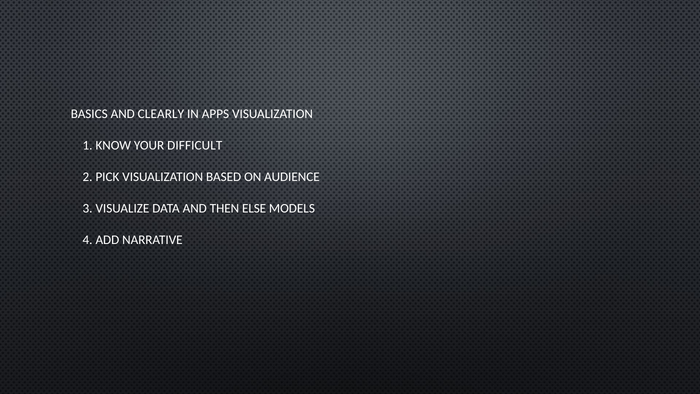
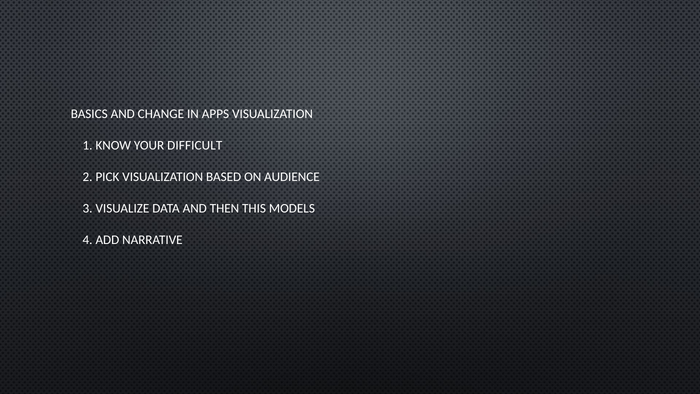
CLEARLY: CLEARLY -> CHANGE (161, 114)
ELSE: ELSE -> THIS (254, 208)
